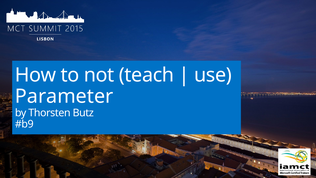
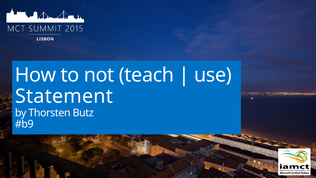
Parameter: Parameter -> Statement (64, 96)
